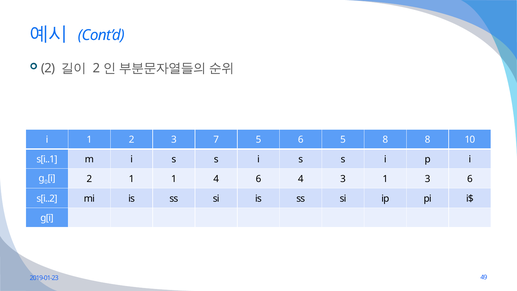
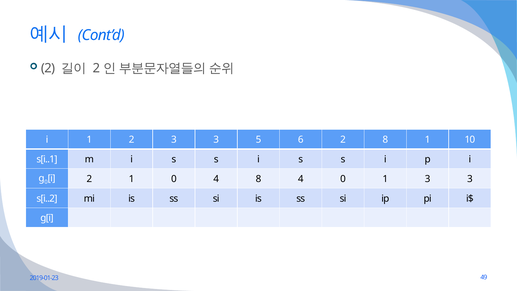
2 3 7: 7 -> 3 (216, 140)
6 5: 5 -> 2 (343, 140)
8 8: 8 -> 1 (428, 140)
1 1: 1 -> 0 (174, 179)
4 6: 6 -> 8 (258, 179)
4 3: 3 -> 0 (343, 179)
1 3 6: 6 -> 3 (470, 179)
